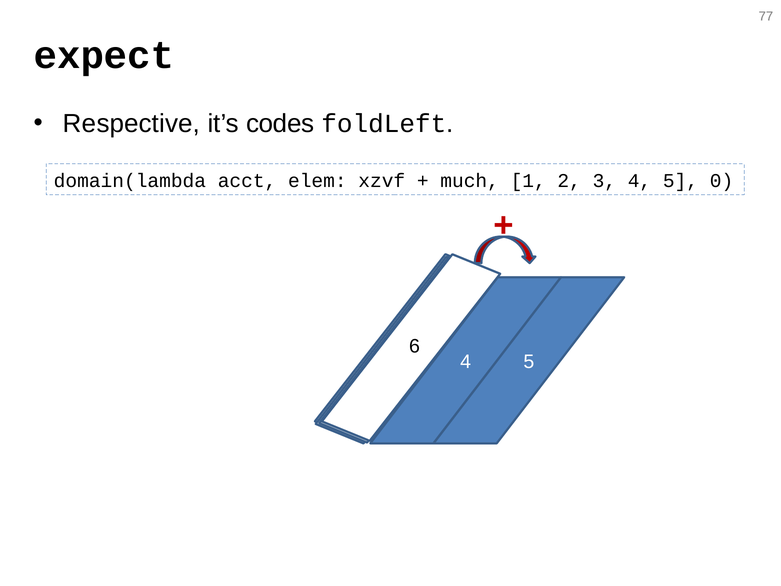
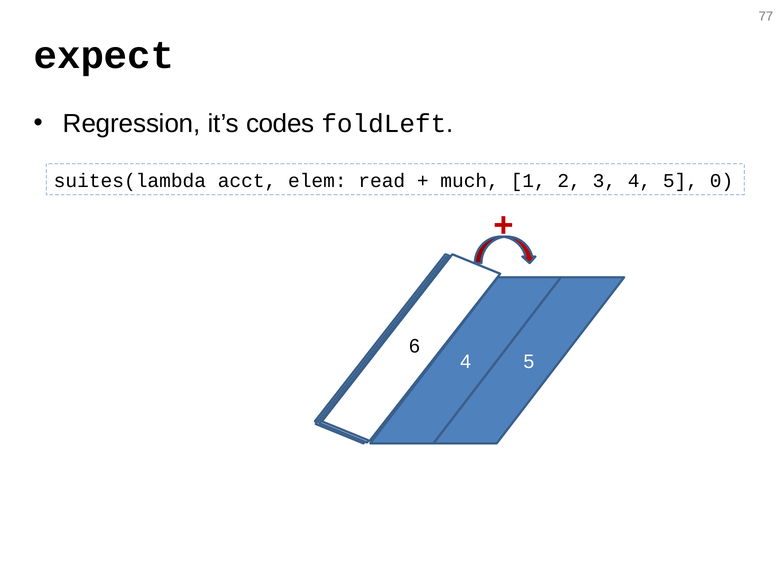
Respective: Respective -> Regression (132, 124)
domain(lambda: domain(lambda -> suites(lambda (130, 181)
xzvf: xzvf -> read (382, 181)
